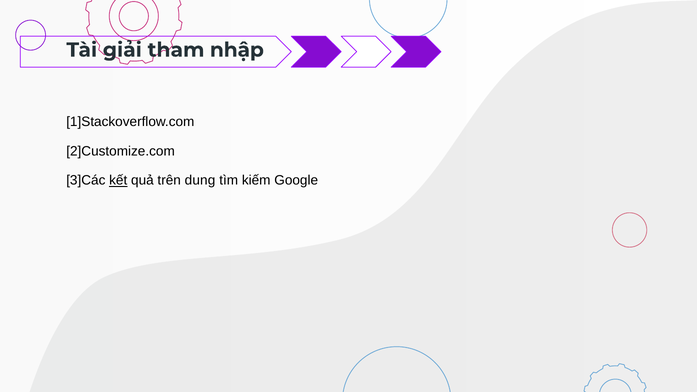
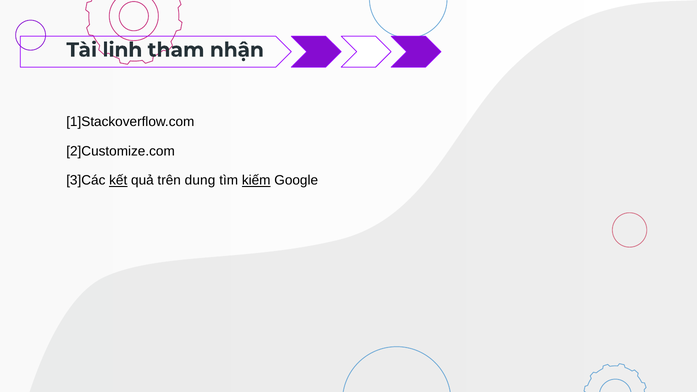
giải: giải -> linh (122, 50)
nhập: nhập -> nhận (237, 50)
kiếm underline: none -> present (256, 181)
